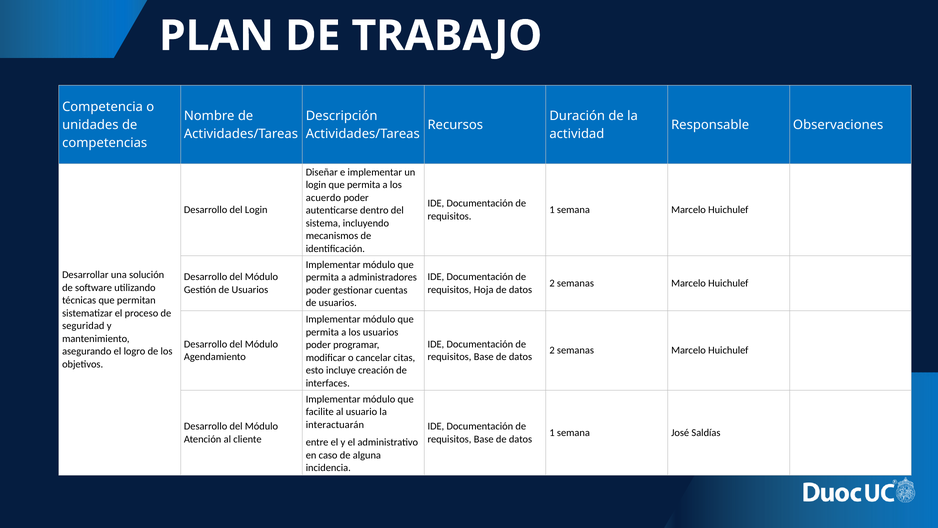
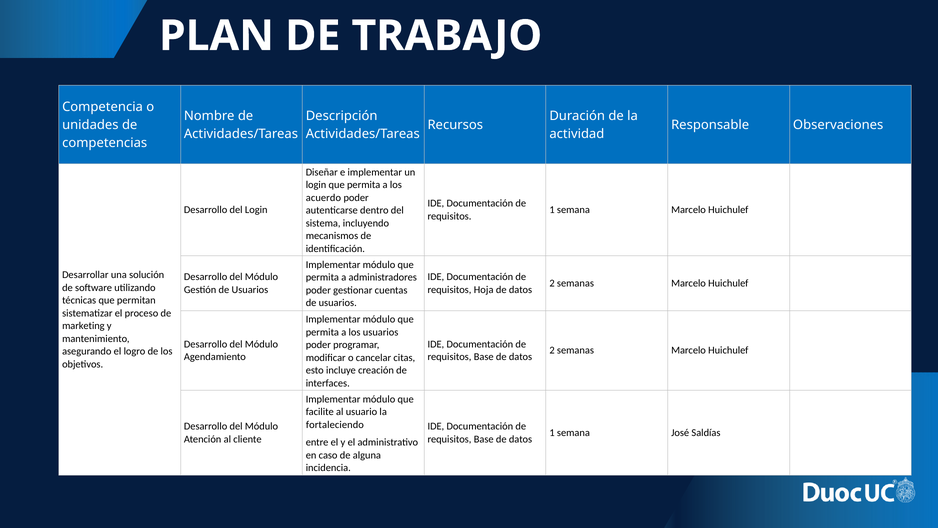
seguridad: seguridad -> marketing (83, 326)
interactuarán: interactuarán -> fortaleciendo (335, 424)
